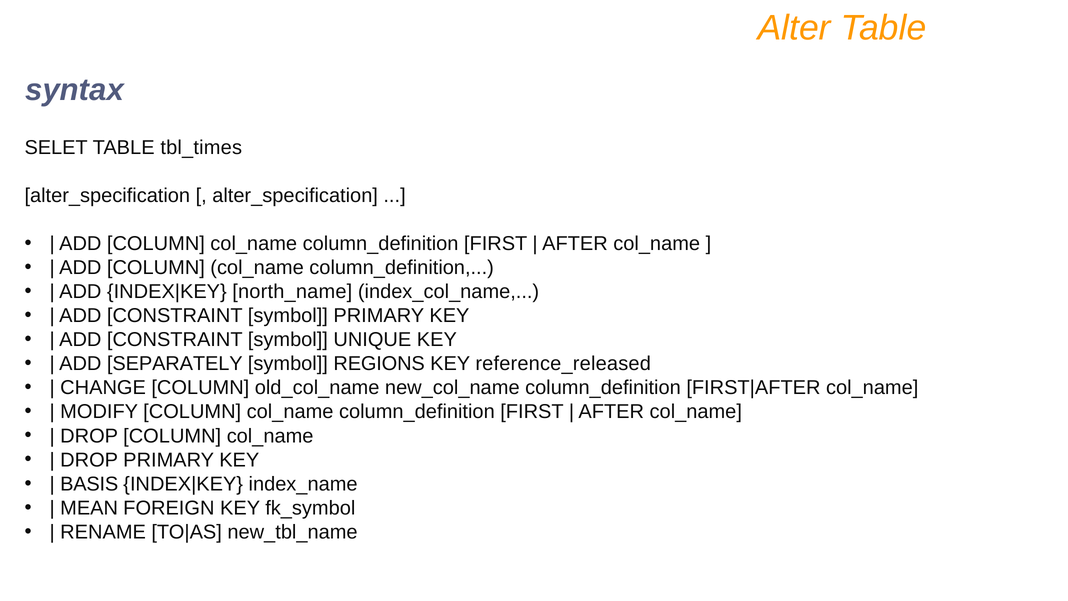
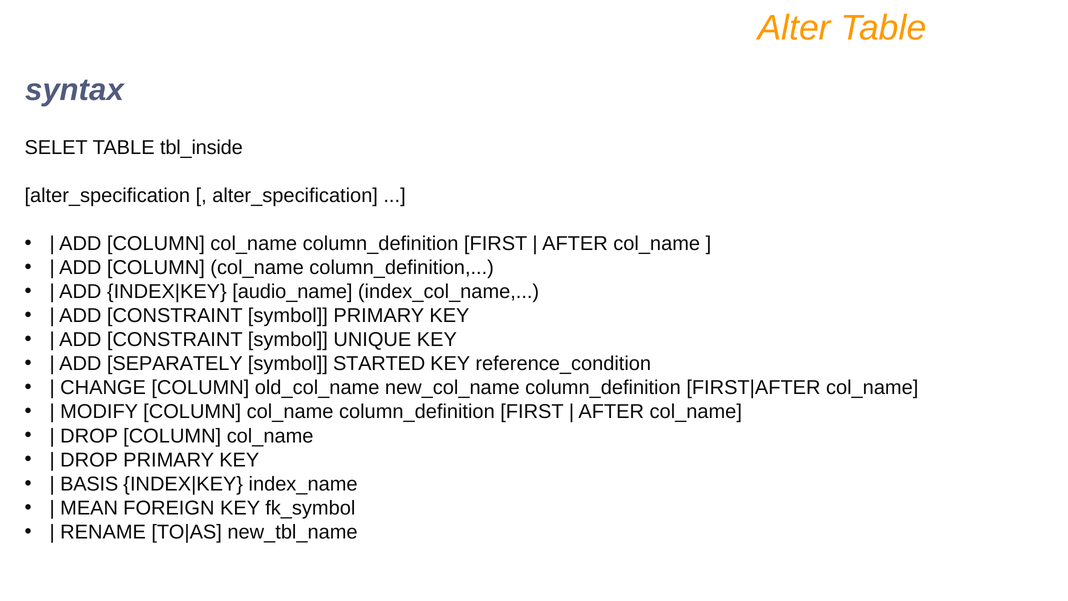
tbl_times: tbl_times -> tbl_inside (201, 147)
north_name: north_name -> audio_name (292, 292)
REGIONS: REGIONS -> STARTED (379, 364)
reference_released: reference_released -> reference_condition (563, 364)
